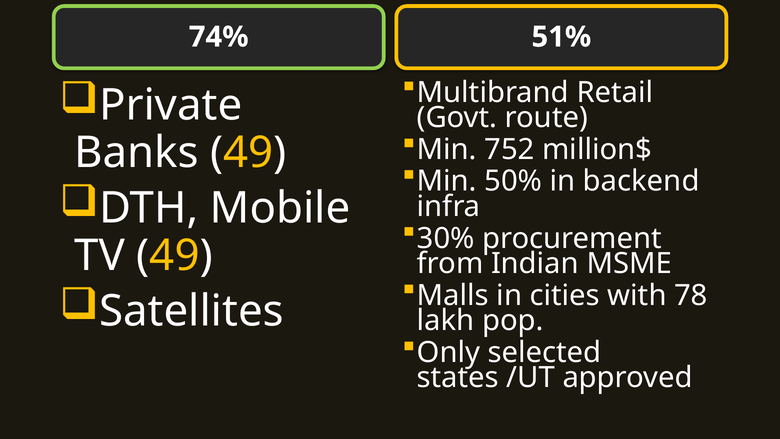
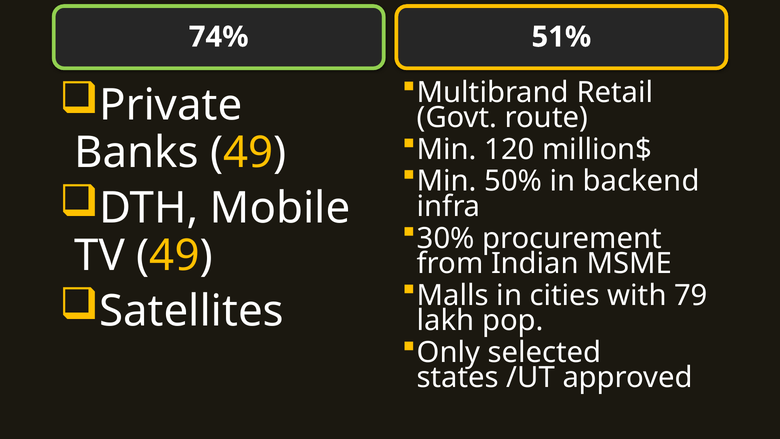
752: 752 -> 120 (509, 149)
78: 78 -> 79 (691, 295)
